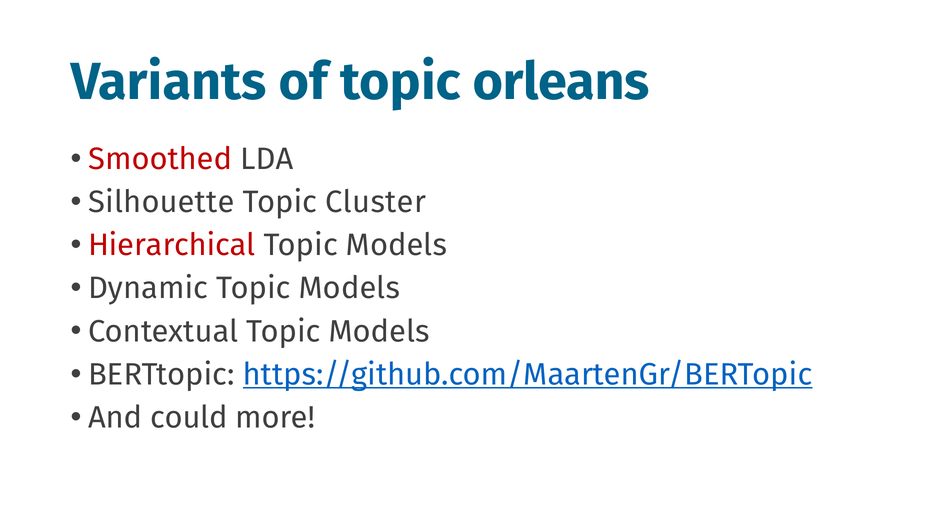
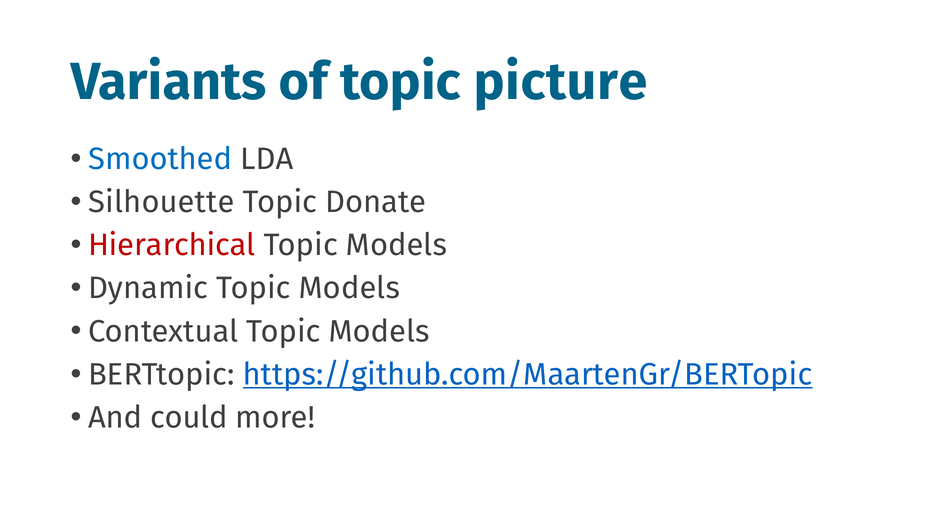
orleans: orleans -> picture (561, 82)
Smoothed colour: red -> blue (160, 159)
Cluster: Cluster -> Donate (376, 202)
